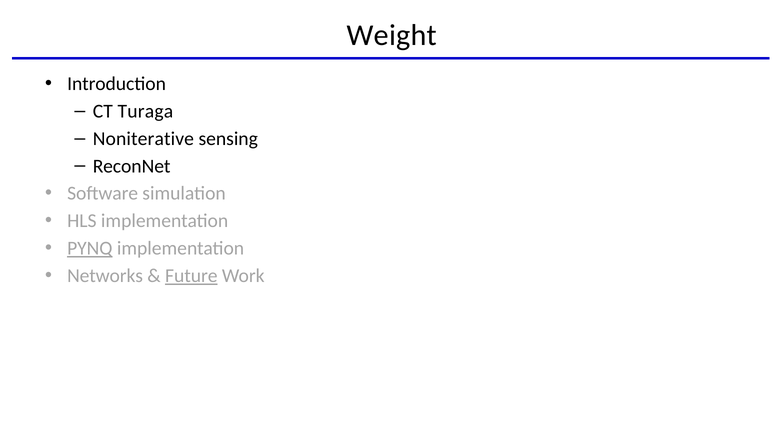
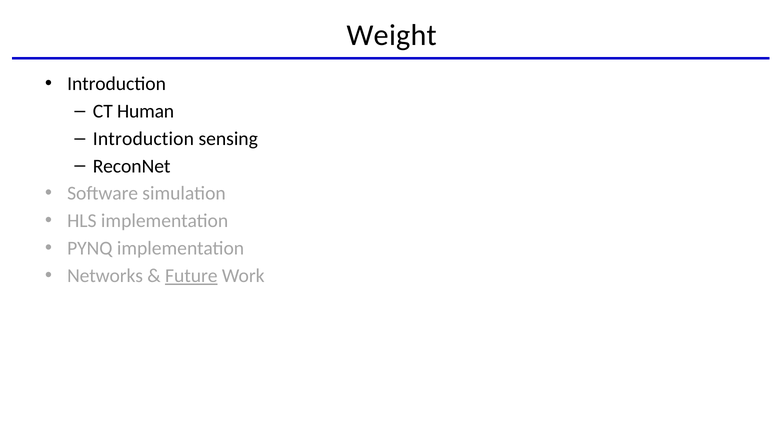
Turaga: Turaga -> Human (146, 111)
Noniterative: Noniterative -> Introduction (143, 139)
PYNQ underline: present -> none (90, 248)
